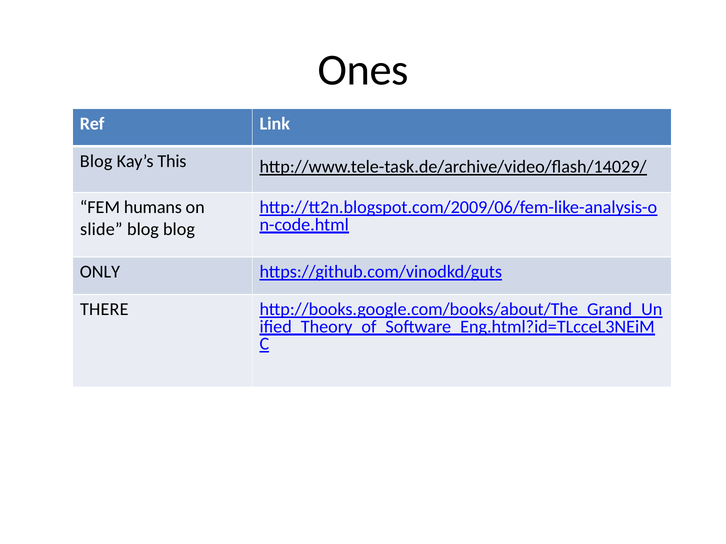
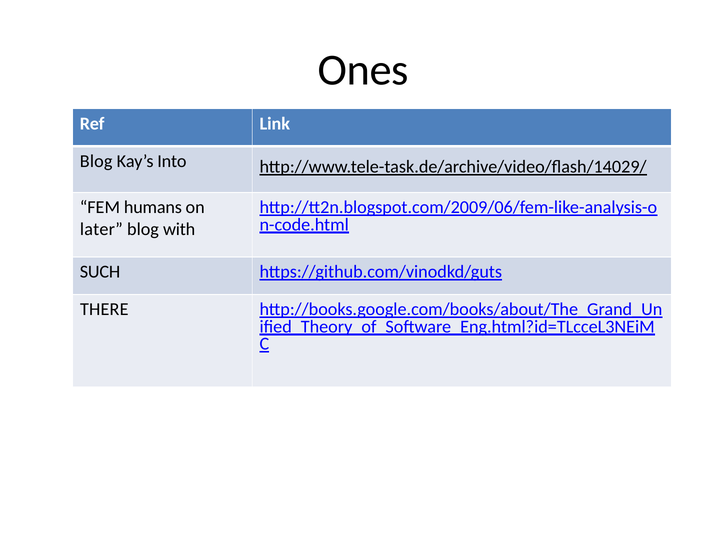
This: This -> Into (172, 161)
slide: slide -> later (101, 230)
blog blog: blog -> with (179, 230)
ONLY: ONLY -> SUCH (100, 272)
